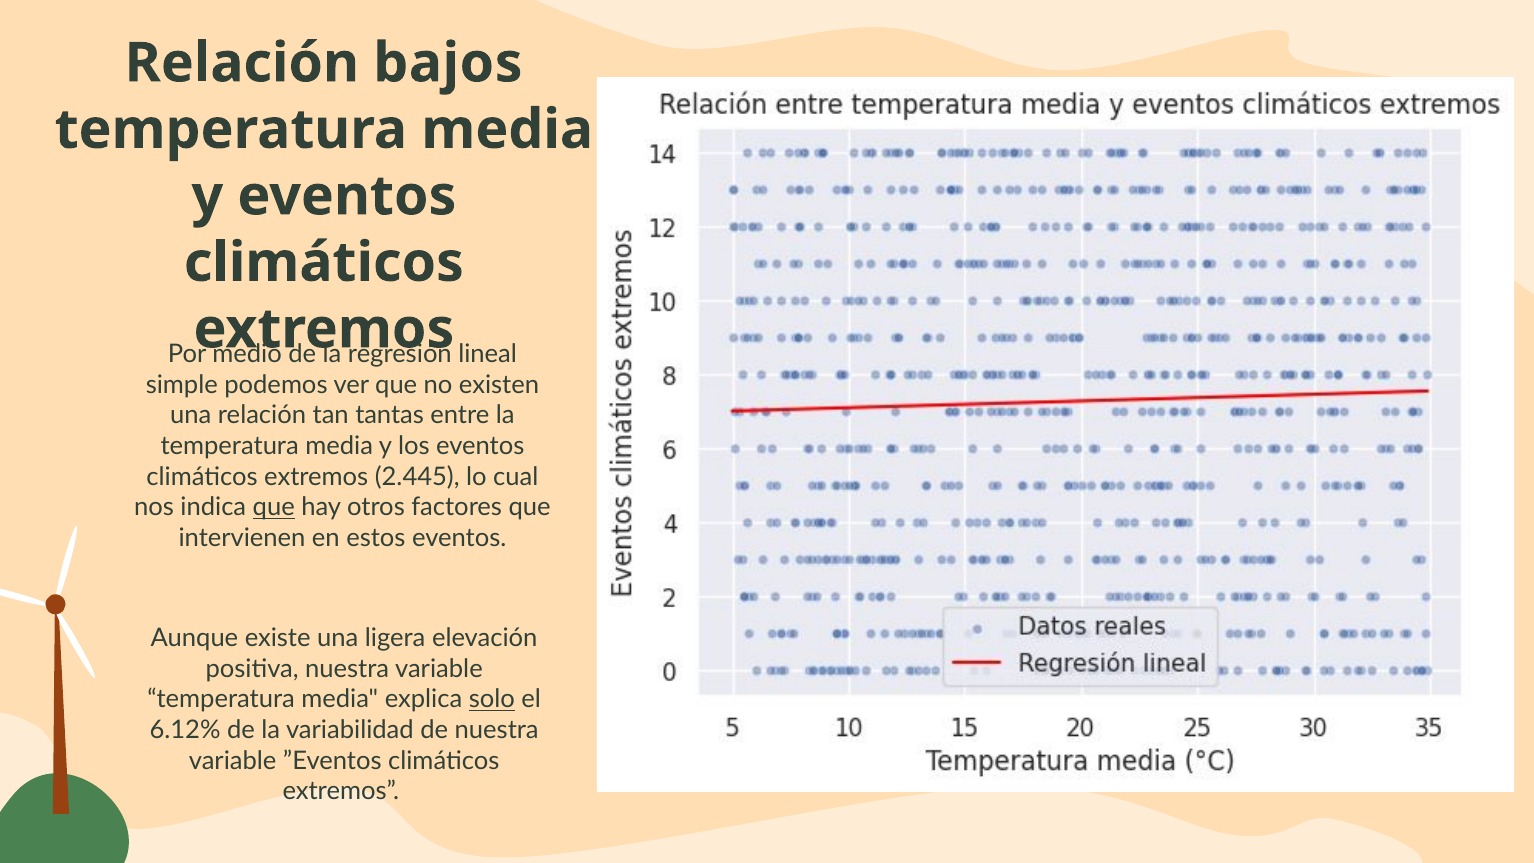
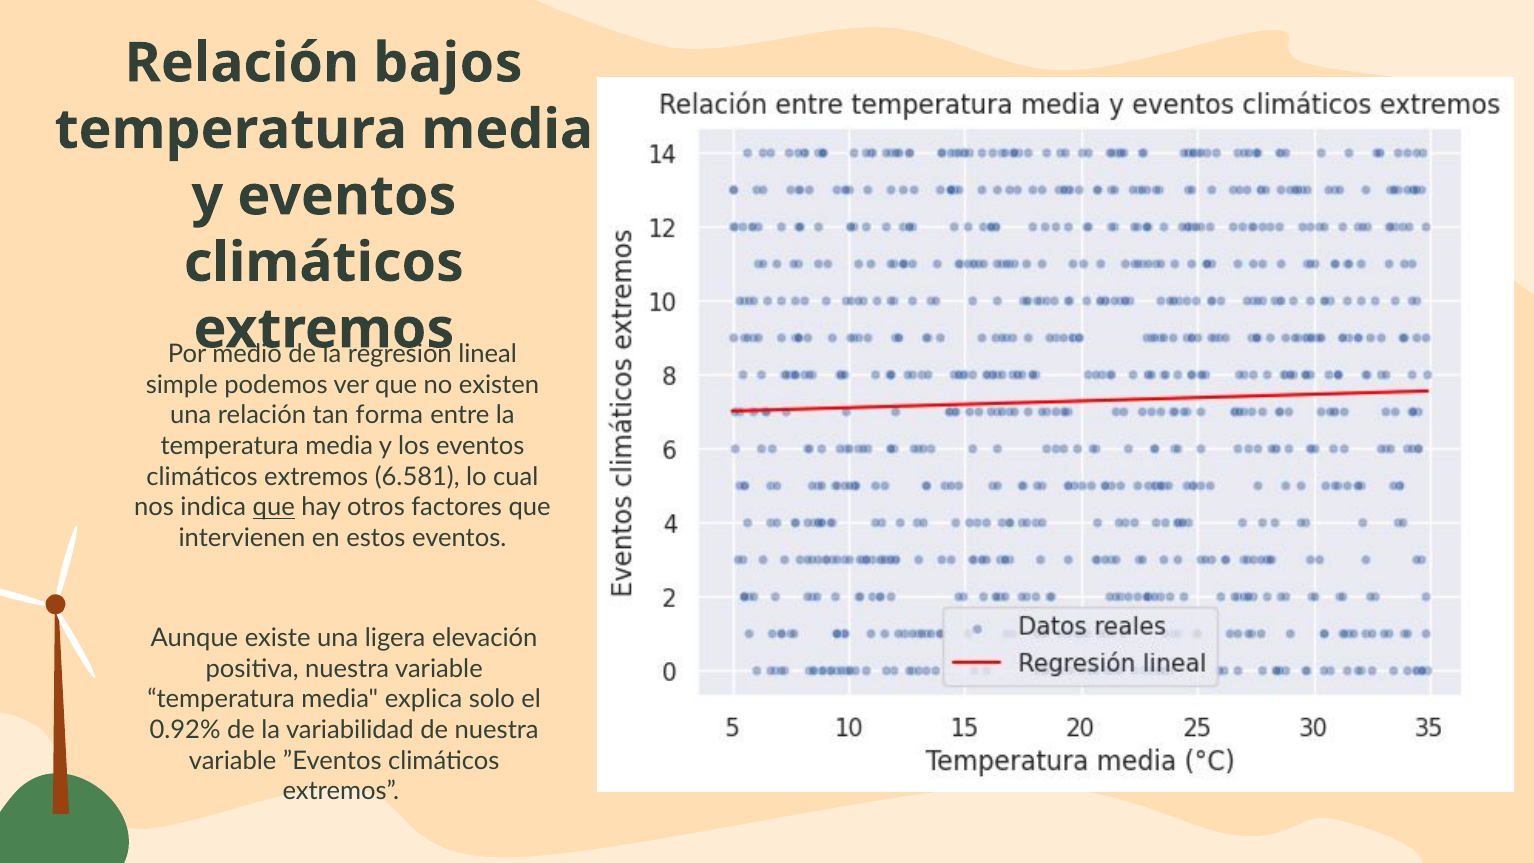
tantas: tantas -> forma (389, 415)
2.445: 2.445 -> 6.581 (417, 477)
solo underline: present -> none (492, 699)
6.12%: 6.12% -> 0.92% (185, 730)
